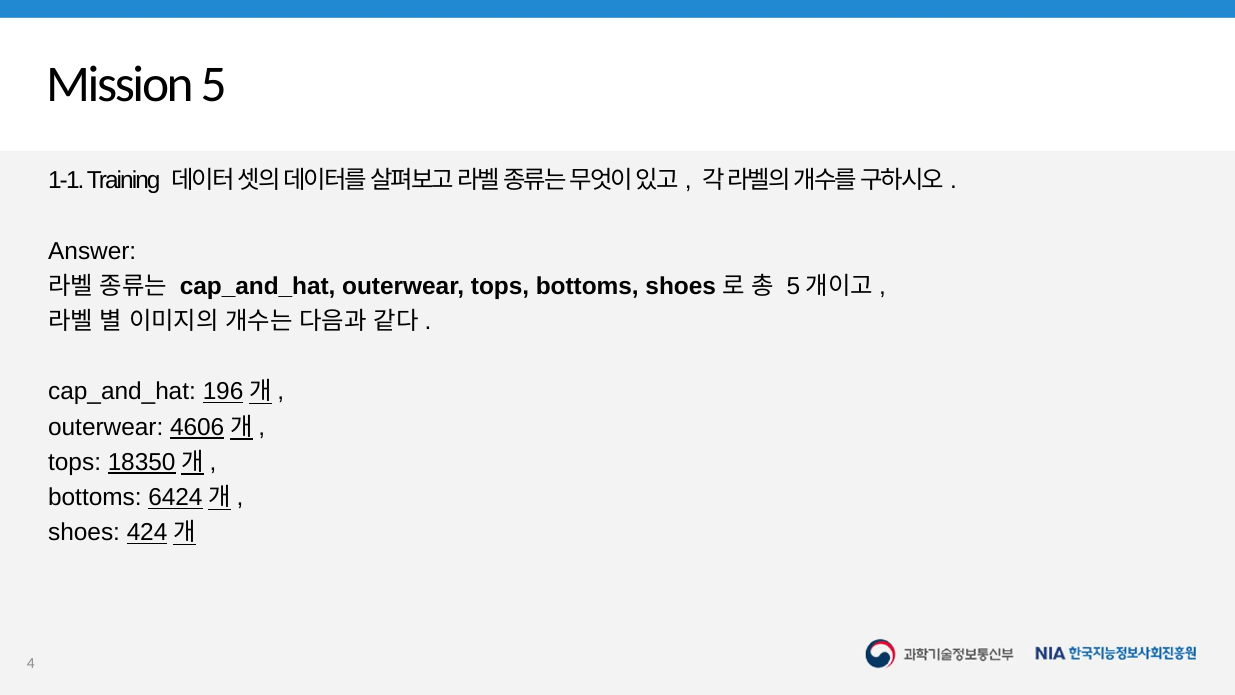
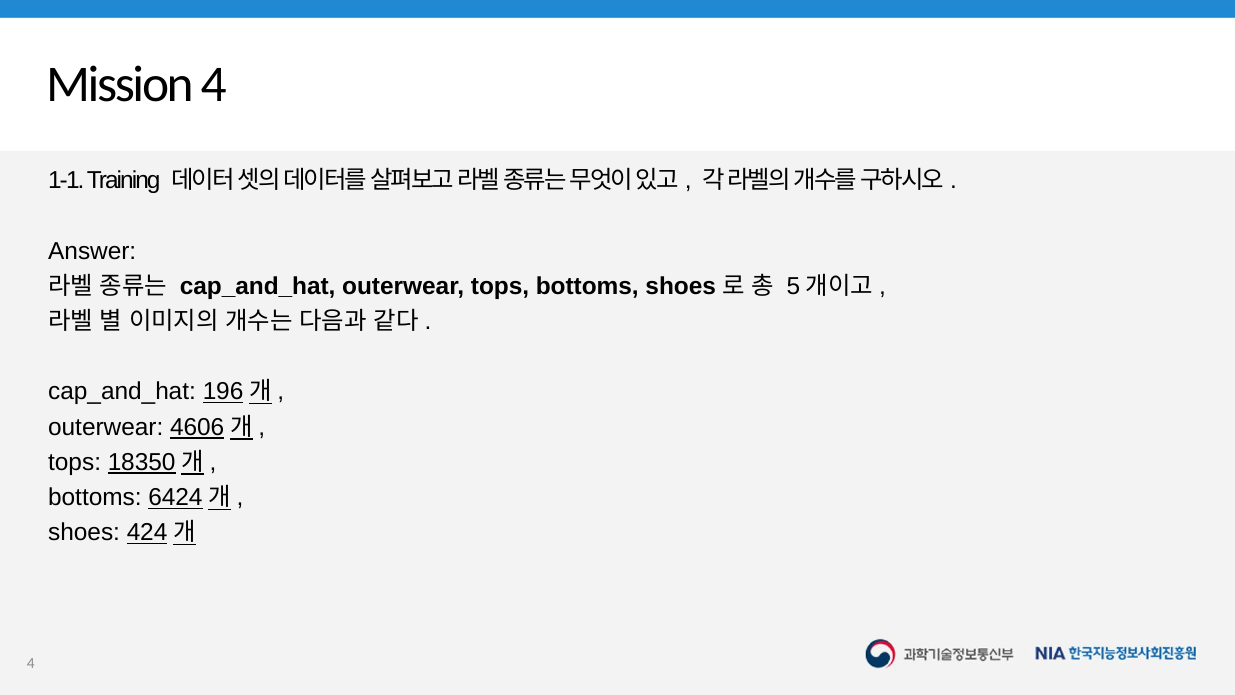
Mission 5: 5 -> 4 (214, 84)
